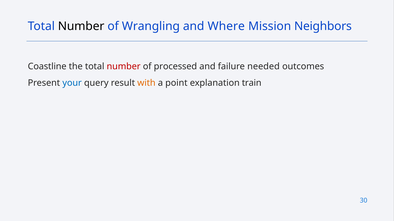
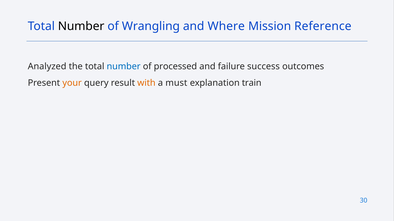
Neighbors: Neighbors -> Reference (323, 26)
Coastline: Coastline -> Analyzed (47, 66)
number colour: red -> blue (124, 66)
needed: needed -> success (264, 66)
your colour: blue -> orange (72, 83)
point: point -> must (176, 83)
